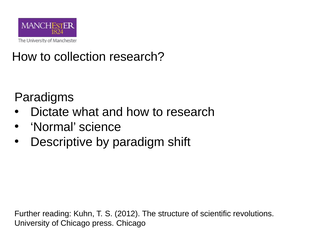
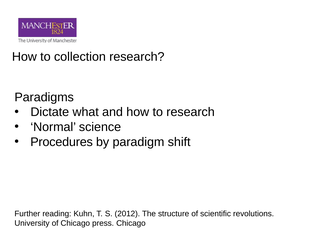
Descriptive: Descriptive -> Procedures (62, 142)
